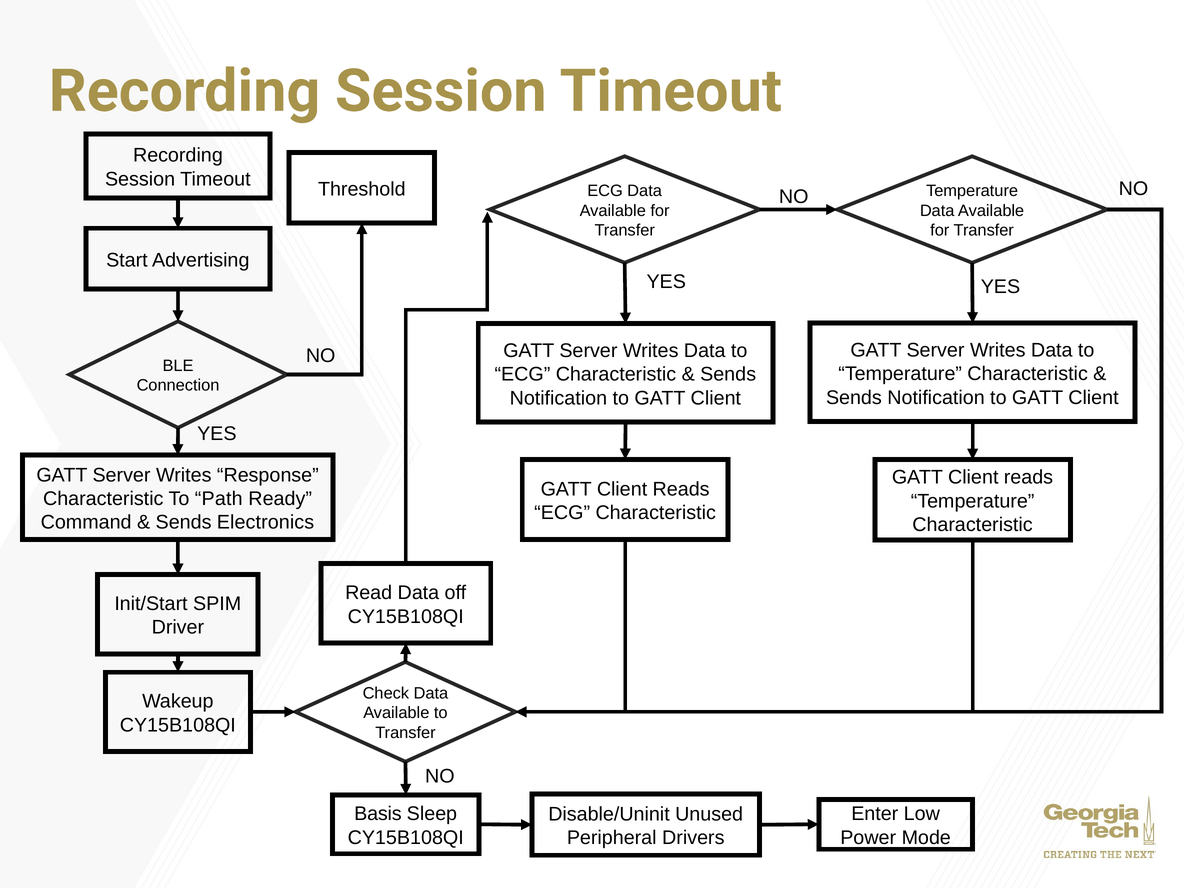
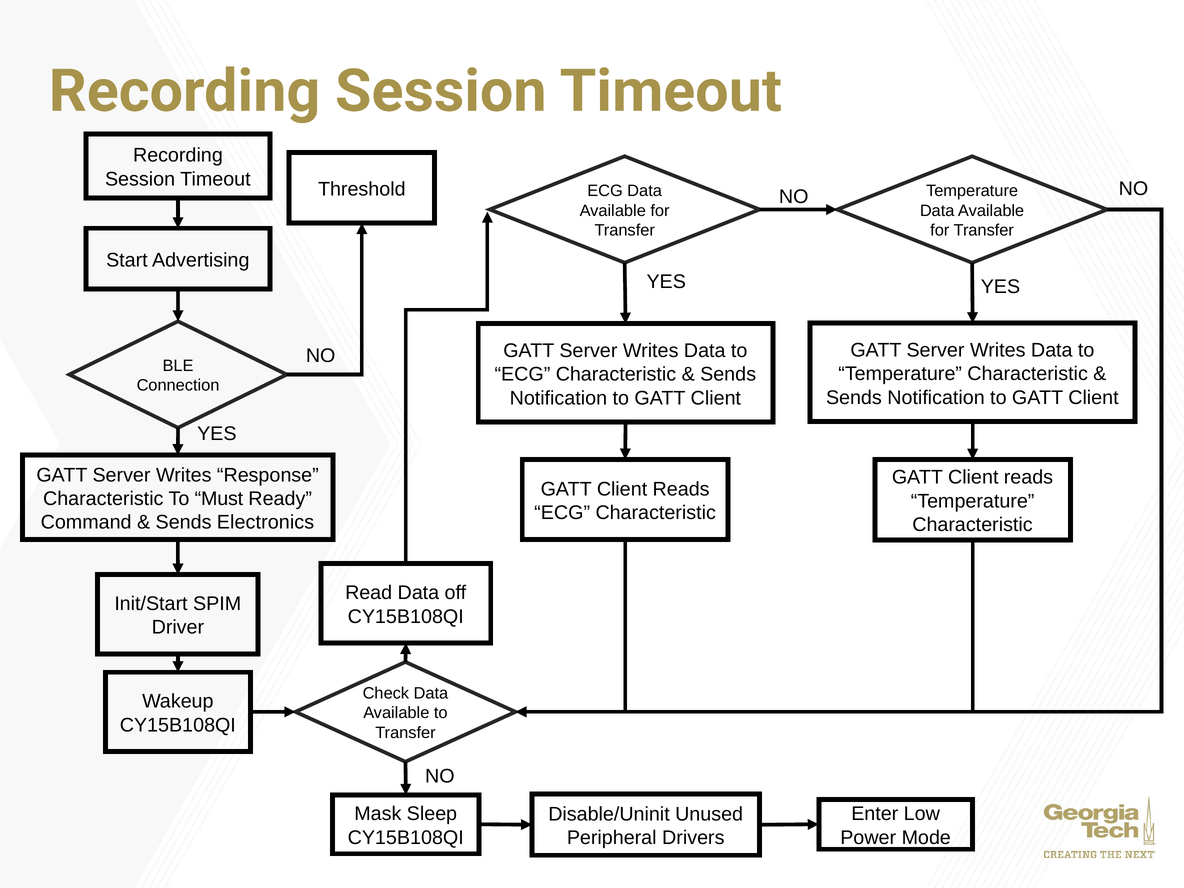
Path: Path -> Must (219, 499)
Basis: Basis -> Mask (378, 814)
